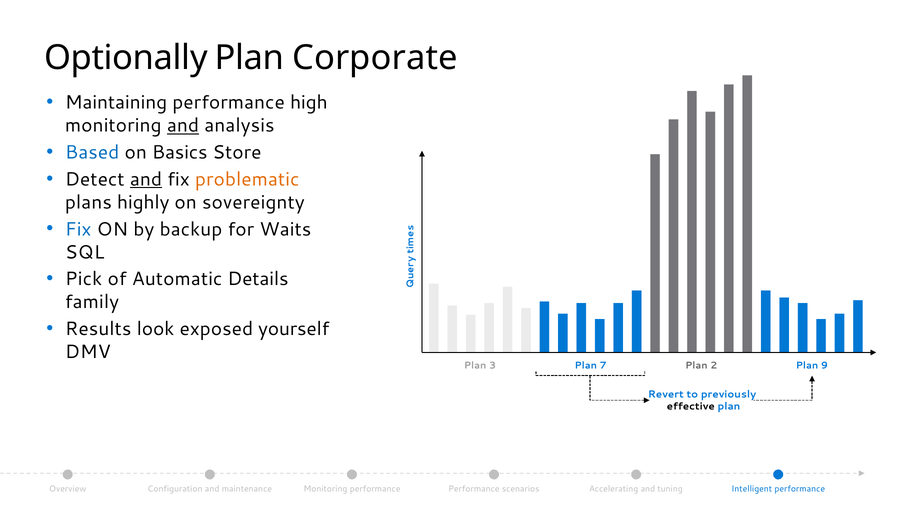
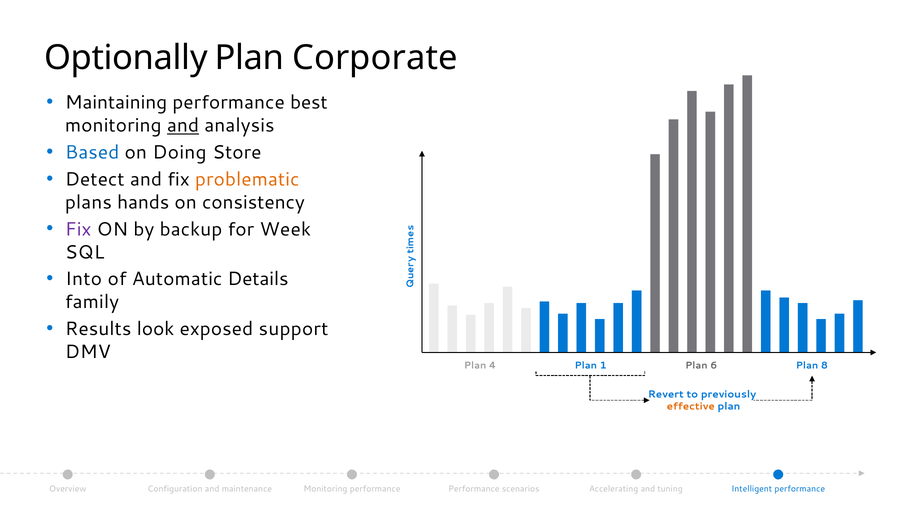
high: high -> best (309, 103)
Basics: Basics -> Doing (180, 152)
and underline: present -> none (146, 179)
highly: highly -> hands (143, 202)
sovereignty: sovereignty -> consistency (253, 202)
Fix colour: blue -> purple (78, 229)
Waits: Waits -> Week (285, 229)
Pick: Pick -> Into (84, 279)
yourself: yourself -> support (294, 329)
3: 3 -> 4 (493, 366)
7: 7 -> 1 (603, 366)
2: 2 -> 6 (714, 366)
9: 9 -> 8 (824, 366)
effective colour: black -> orange (691, 407)
